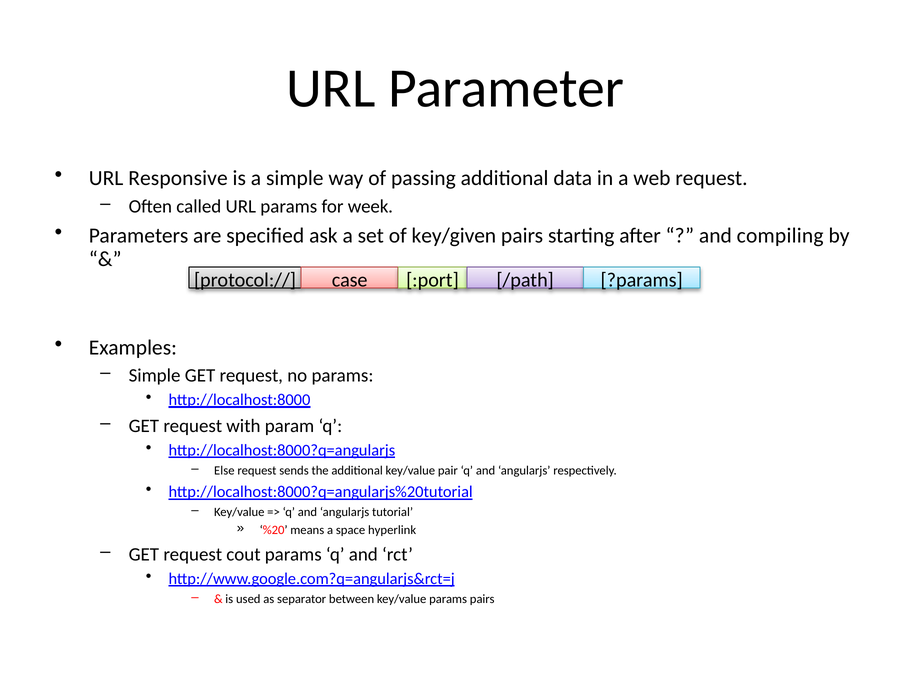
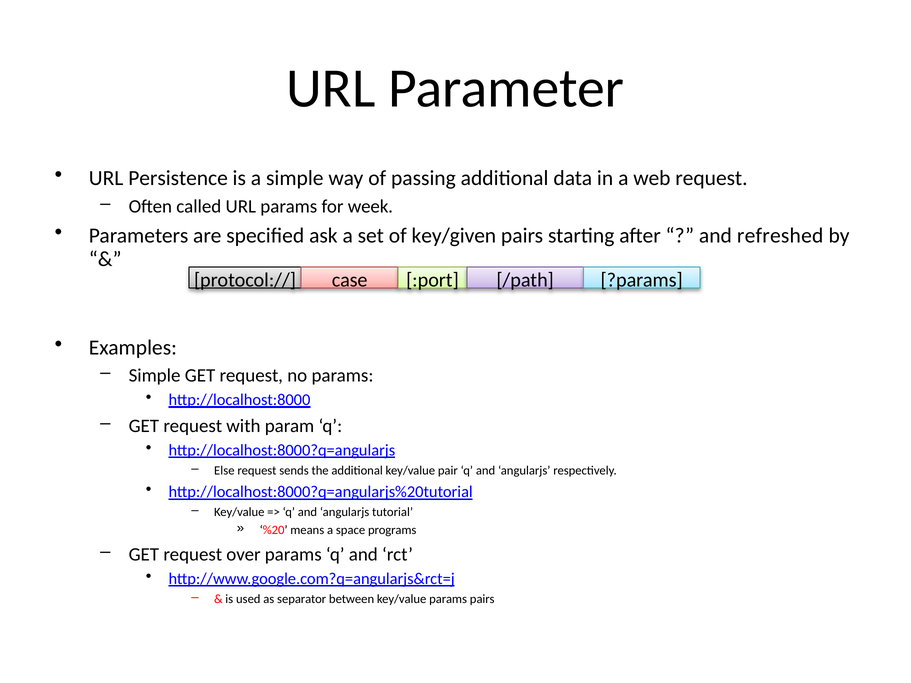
Responsive: Responsive -> Persistence (178, 178)
compiling: compiling -> refreshed (780, 236)
hyperlink: hyperlink -> programs (392, 530)
cout: cout -> over (244, 555)
